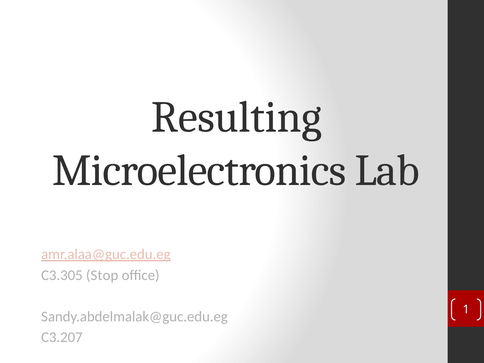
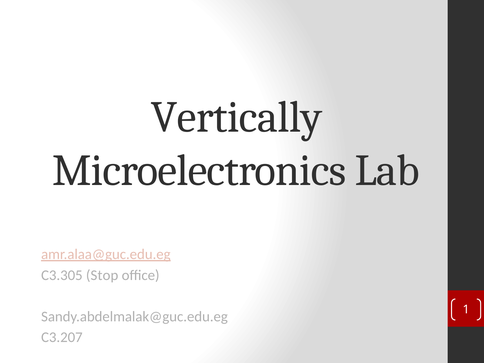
Resulting: Resulting -> Vertically (236, 117)
